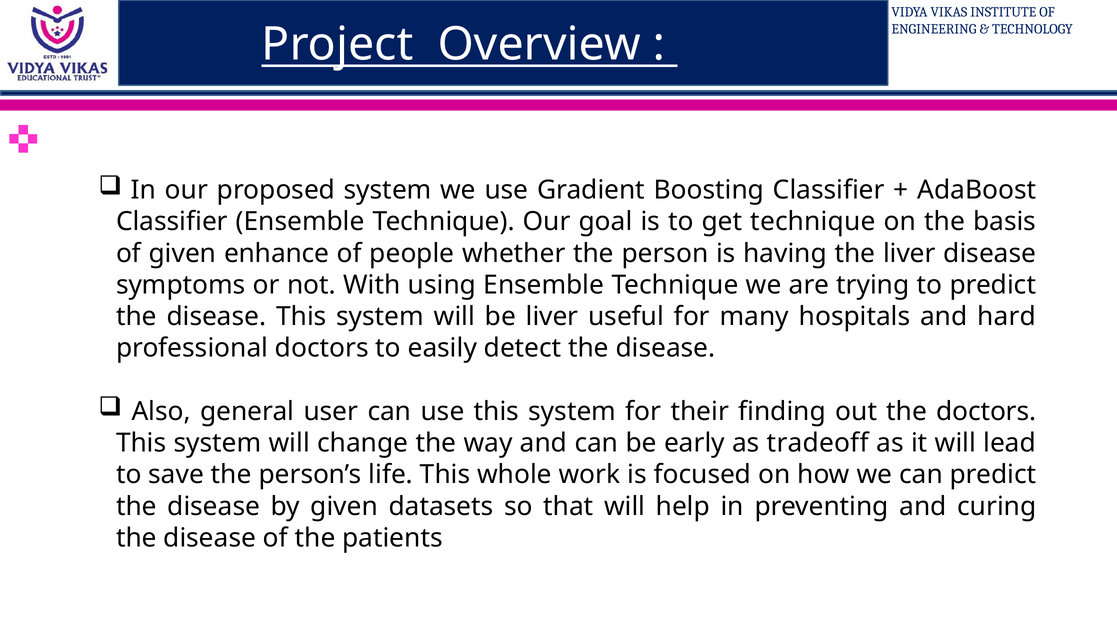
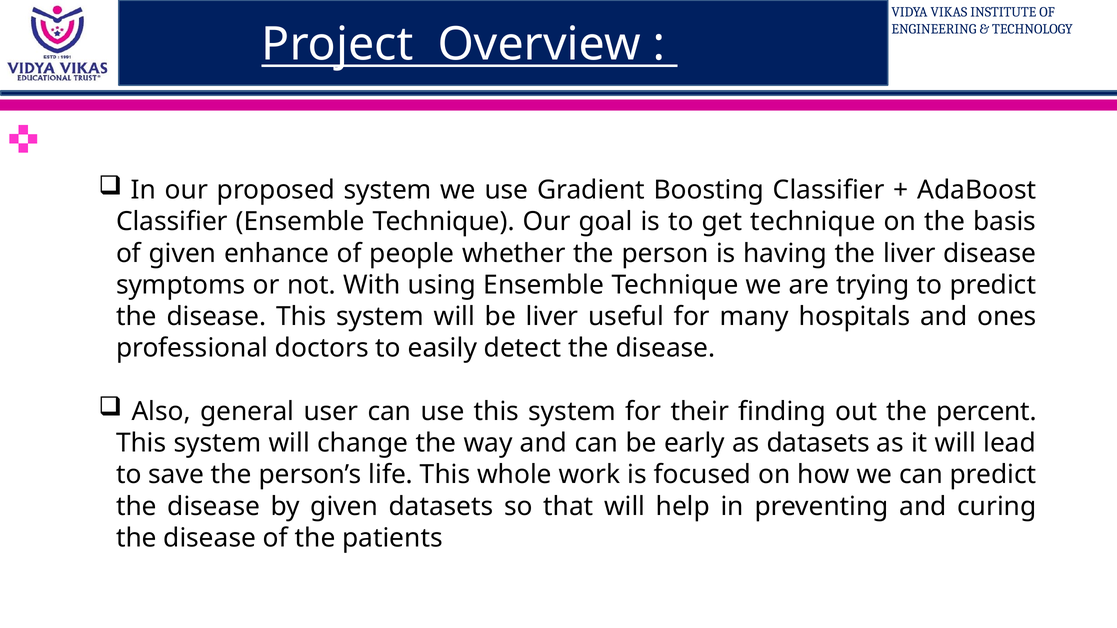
hard: hard -> ones (1007, 317)
the doctors: doctors -> percent (986, 412)
as tradeoff: tradeoff -> datasets (818, 443)
